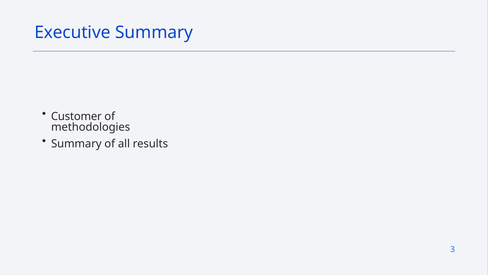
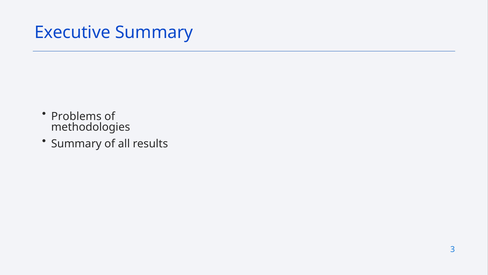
Customer: Customer -> Problems (76, 116)
